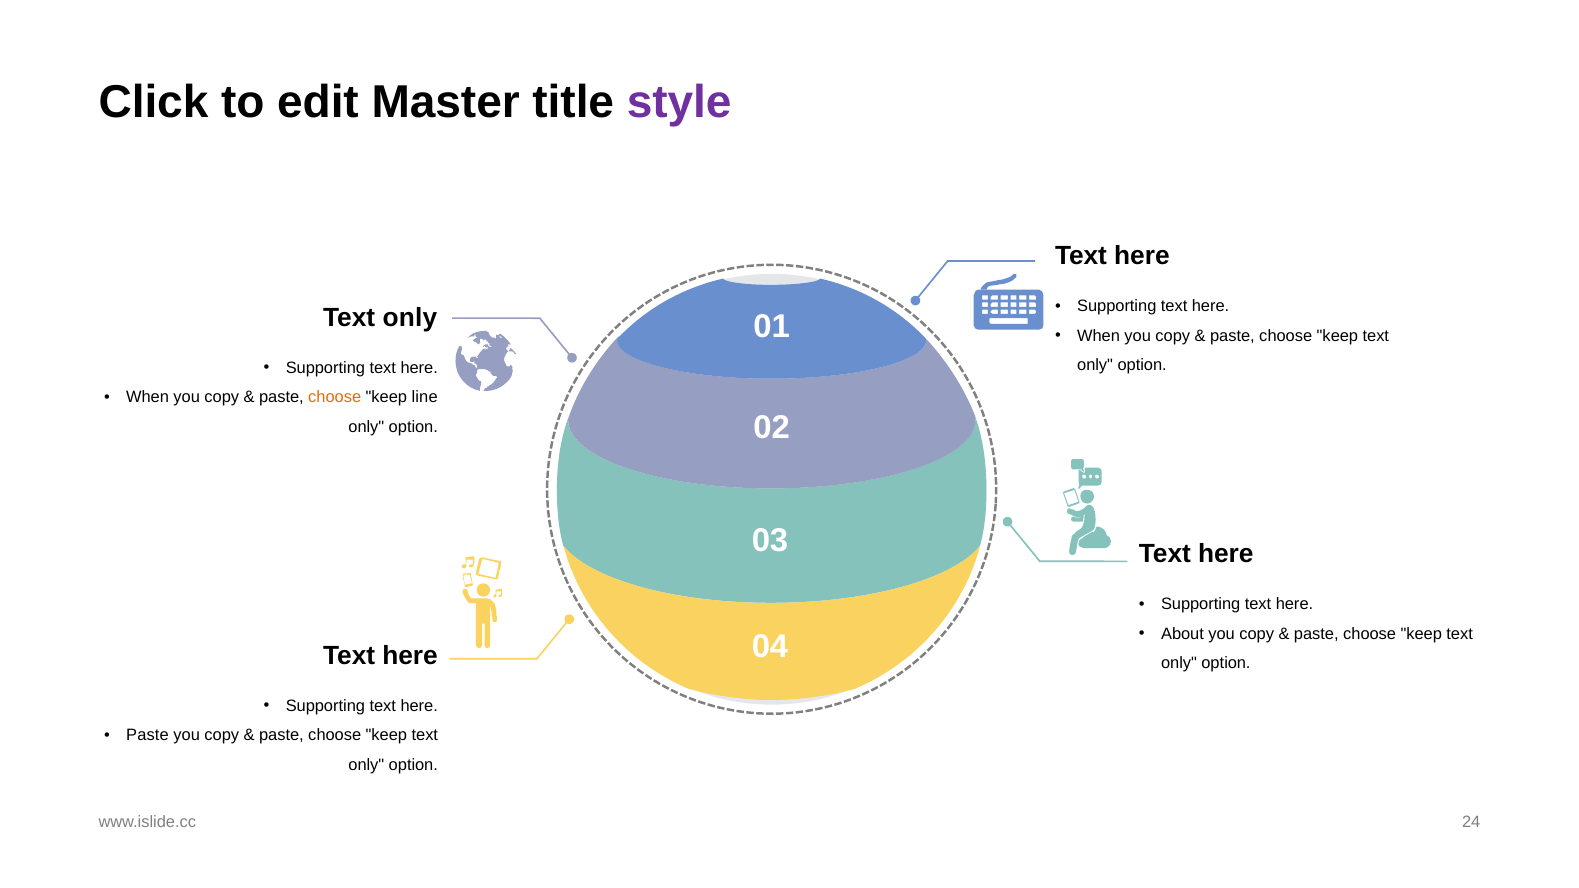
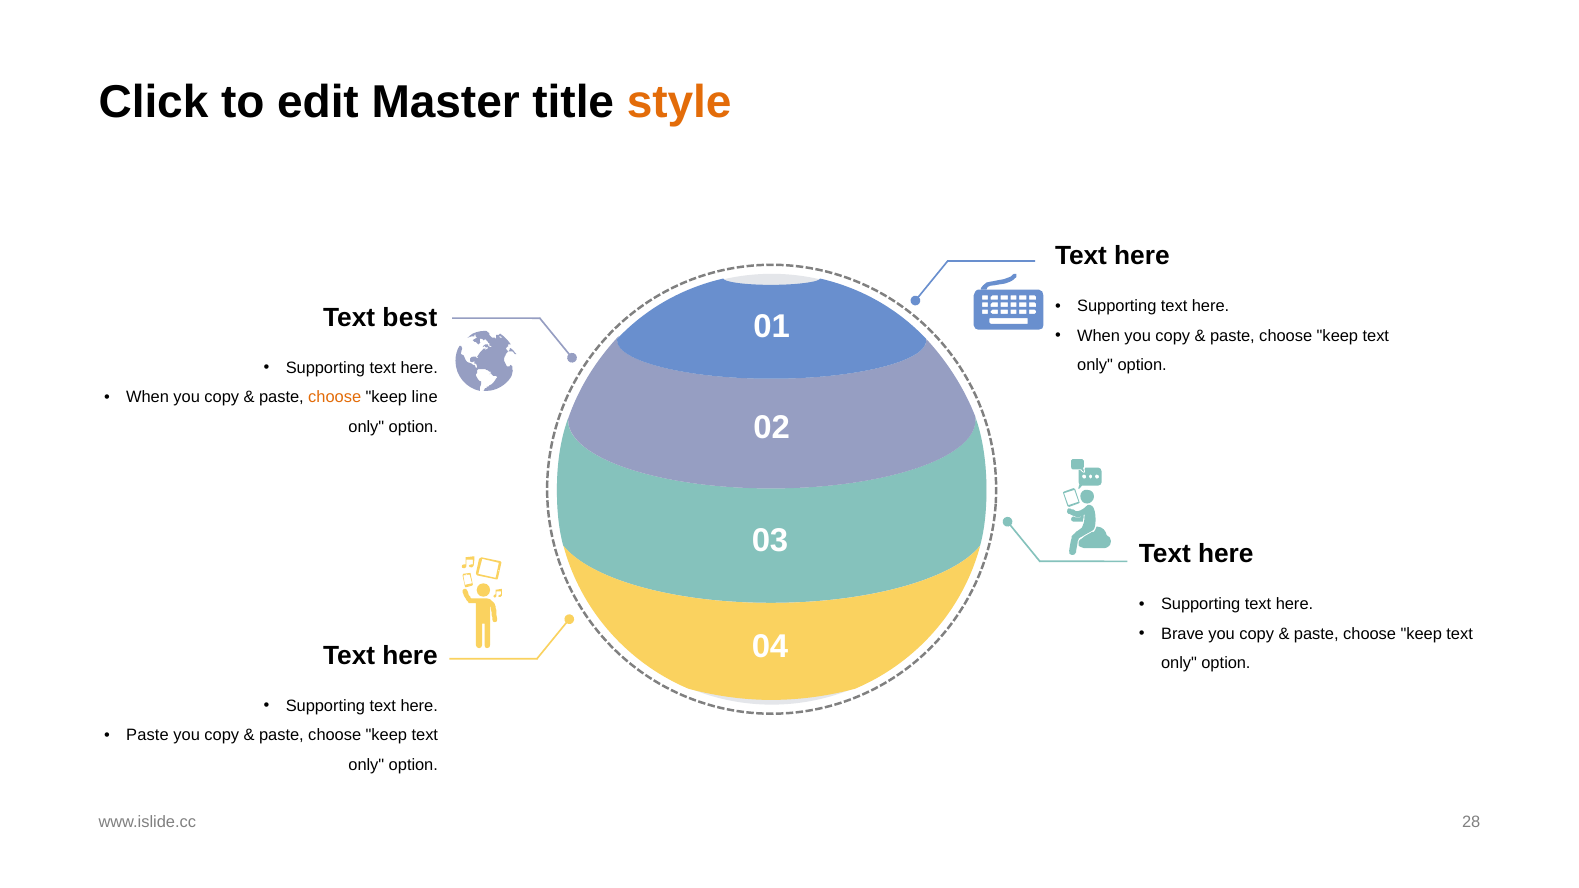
style colour: purple -> orange (679, 102)
only: only -> best (410, 318)
About: About -> Brave (1183, 634)
24: 24 -> 28 (1471, 822)
